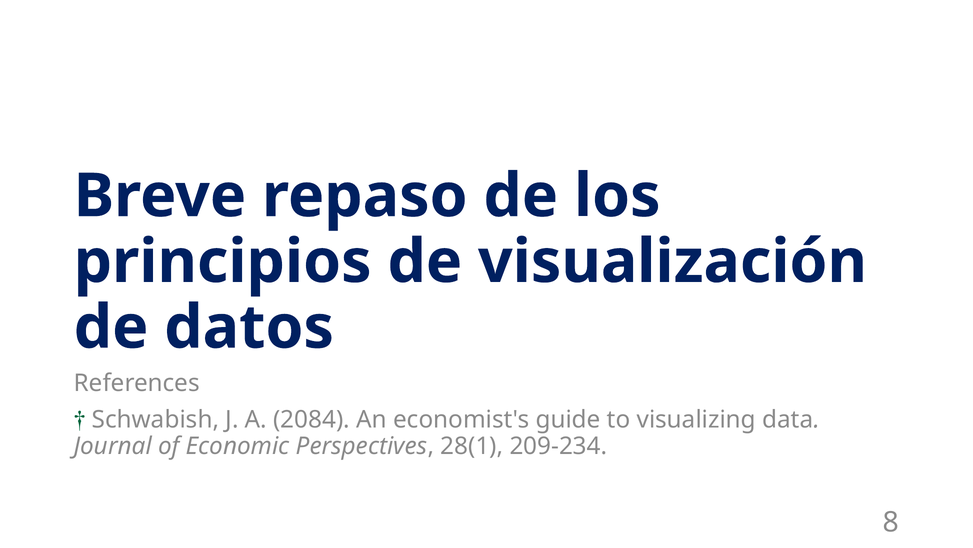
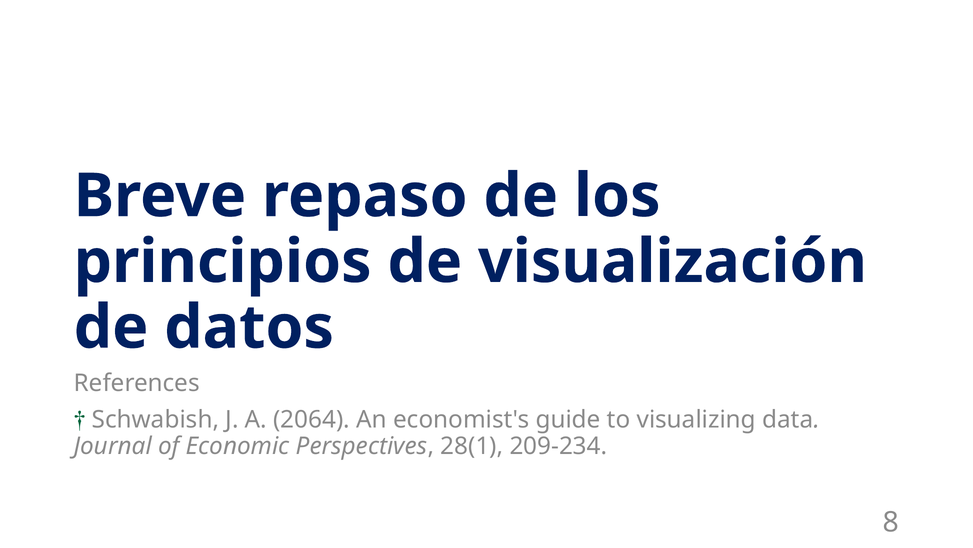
2084: 2084 -> 2064 (312, 419)
